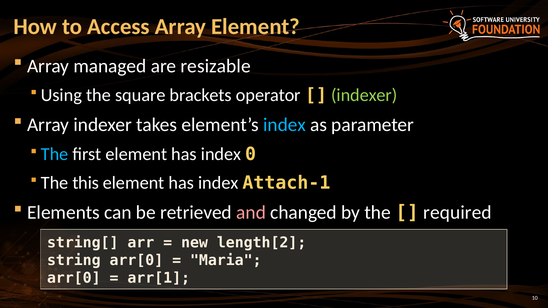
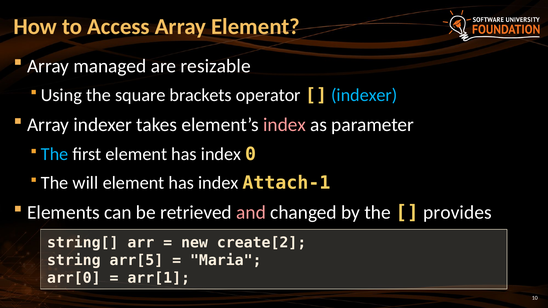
indexer colour: light green -> light blue (364, 95)
index colour: light blue -> pink (284, 125)
this: this -> will (85, 183)
required: required -> provides (457, 213)
length[2: length[2 -> create[2 (262, 243)
string arr[0: arr[0 -> arr[5 (136, 261)
